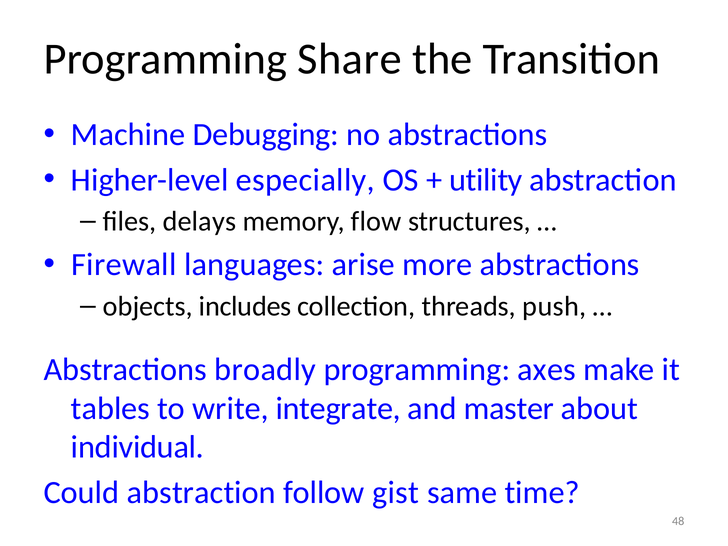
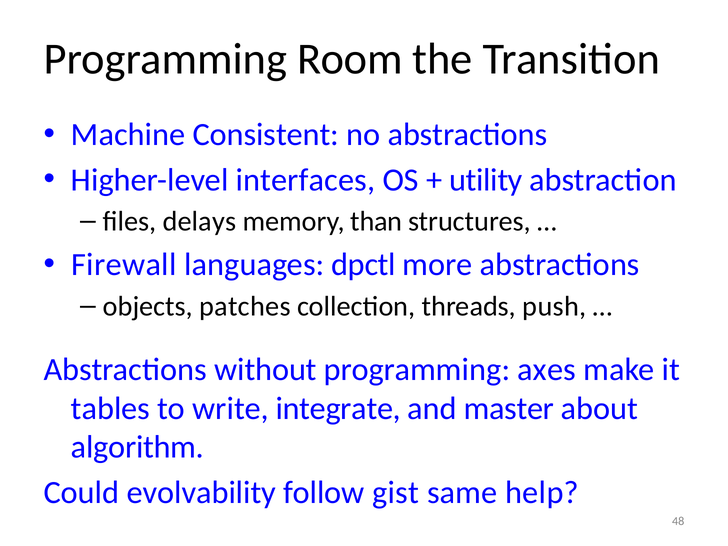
Share: Share -> Room (350, 59)
Debugging: Debugging -> Consistent (266, 135)
especially: especially -> interfaces (305, 180)
flow: flow -> than (376, 222)
arise: arise -> dpctl (364, 265)
includes: includes -> patches (245, 307)
broadly: broadly -> without (265, 370)
individual: individual -> algorithm (138, 447)
Could abstraction: abstraction -> evolvability (201, 493)
time: time -> help (542, 493)
